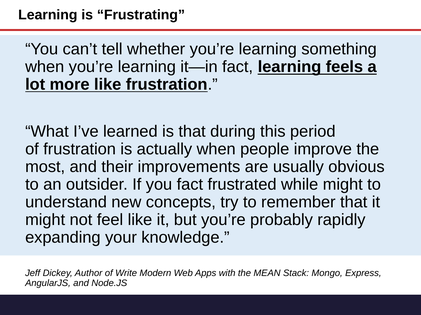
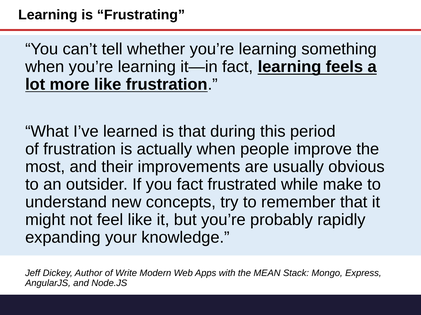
while might: might -> make (343, 185)
